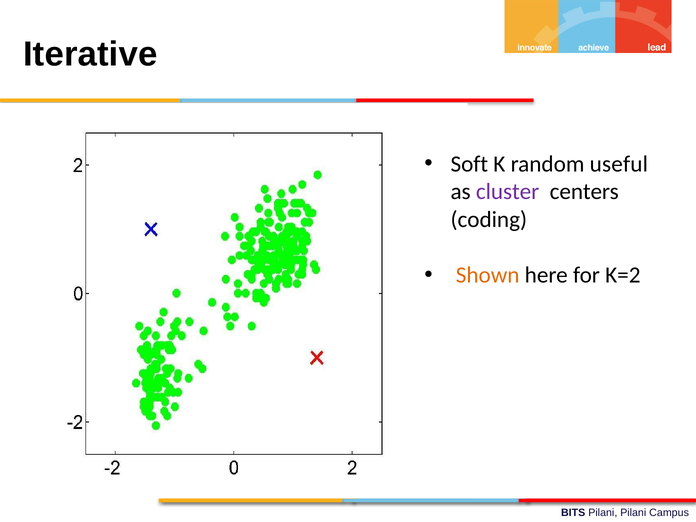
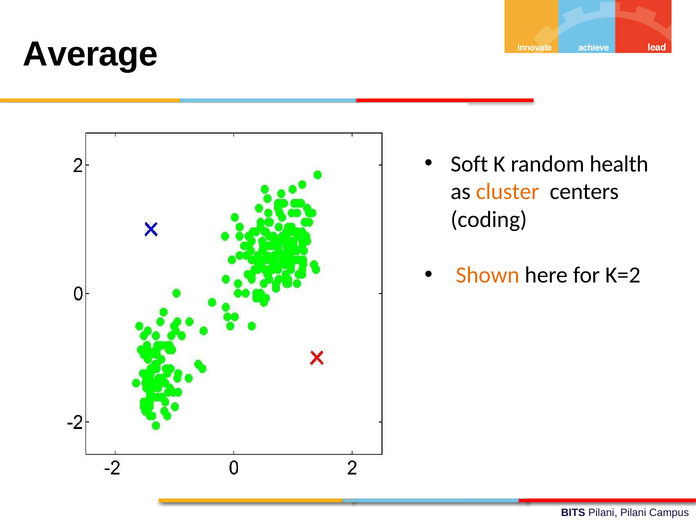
Iterative: Iterative -> Average (91, 54)
useful: useful -> health (619, 164)
cluster colour: purple -> orange (508, 192)
